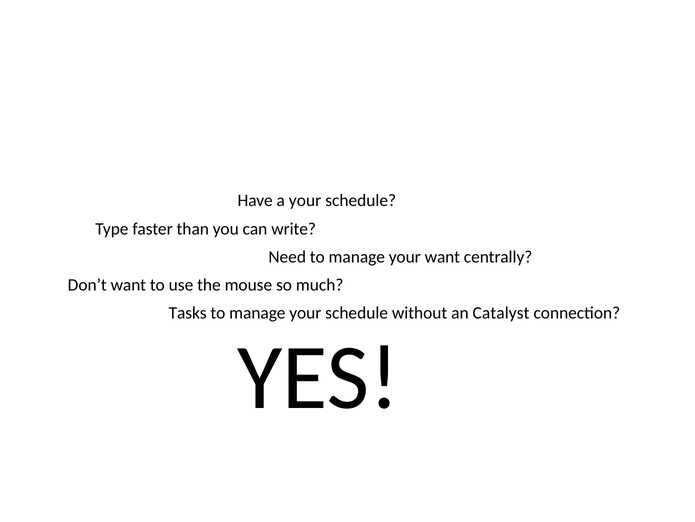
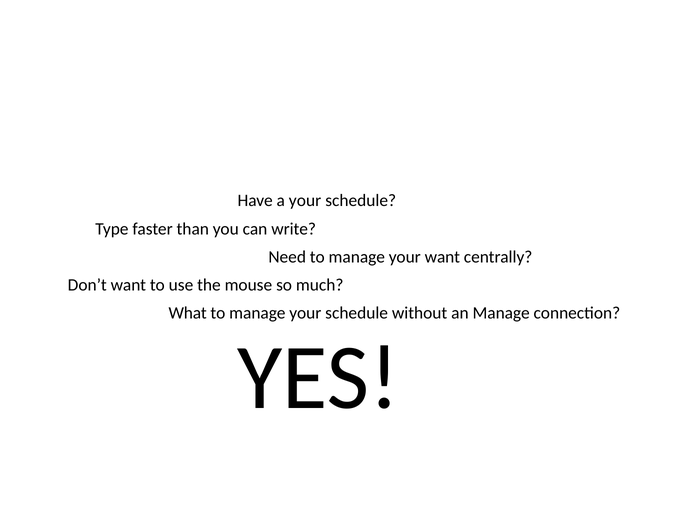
Tasks: Tasks -> What (188, 313)
an Catalyst: Catalyst -> Manage (501, 313)
